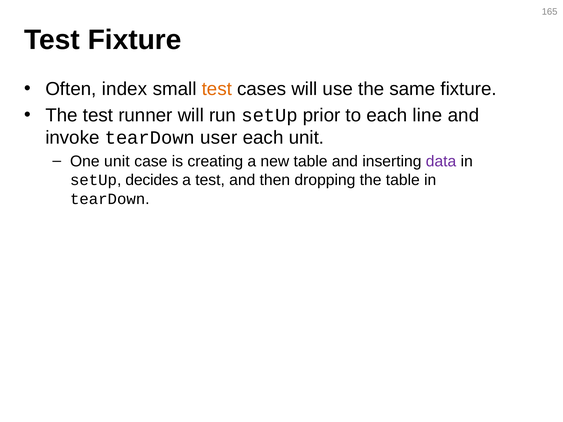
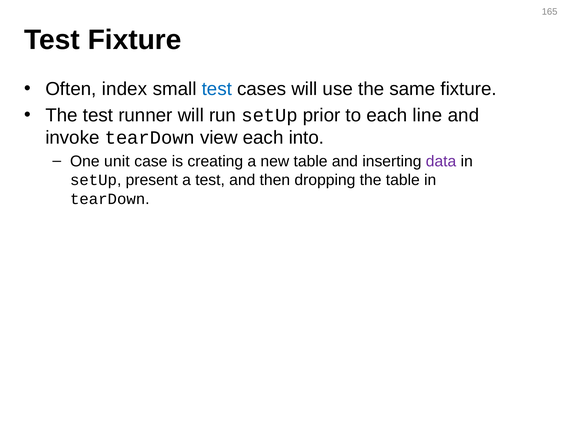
test colour: orange -> blue (217, 89)
user: user -> view (219, 138)
each unit: unit -> into (306, 138)
decides: decides -> present (152, 180)
